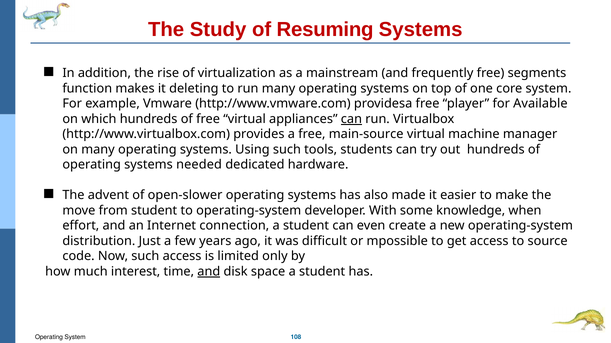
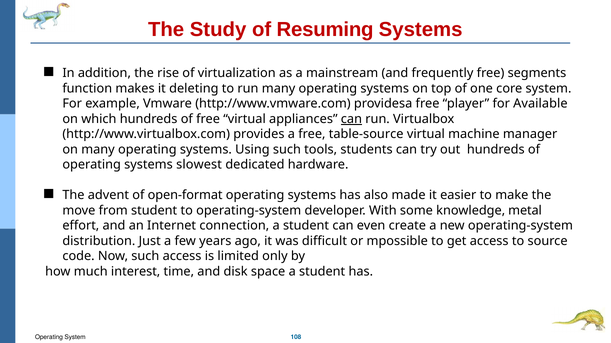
main-source: main-source -> table-source (366, 134)
needed: needed -> slowest (199, 165)
open-slower: open-slower -> open-format (185, 196)
when: when -> metal (525, 211)
and underline: present -> none (209, 272)
